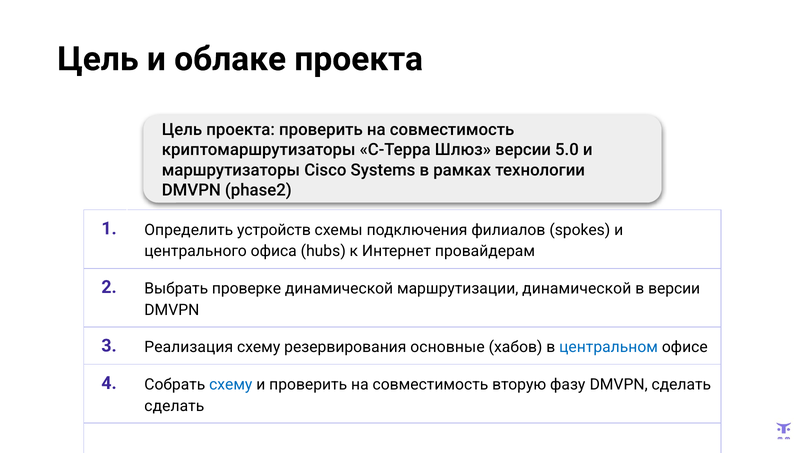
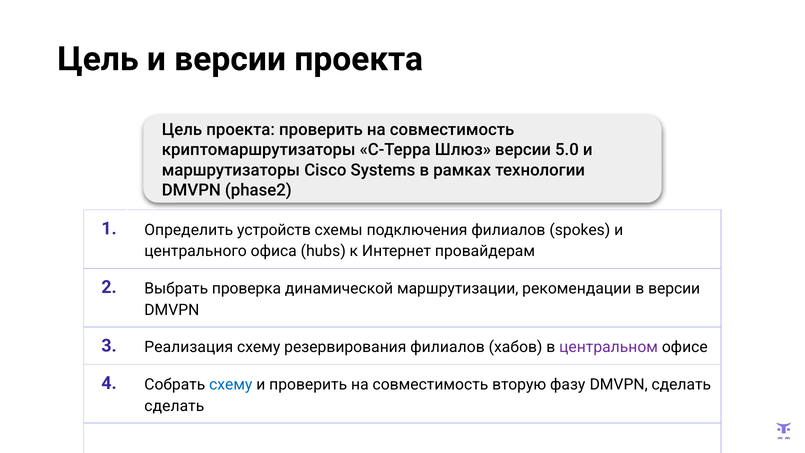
и облаке: облаке -> версии (230, 59)
проверке: проверке -> проверка (247, 289)
маршрутизации динамической: динамической -> рекомендации (577, 289)
резервирования основные: основные -> филиалов (448, 347)
центральном colour: blue -> purple (609, 347)
